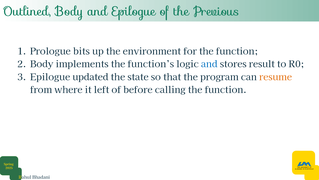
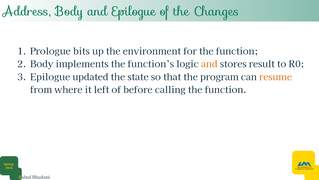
Outlined: Outlined -> Address (27, 11)
Previous: Previous -> Changes (216, 11)
and colour: blue -> orange (209, 64)
